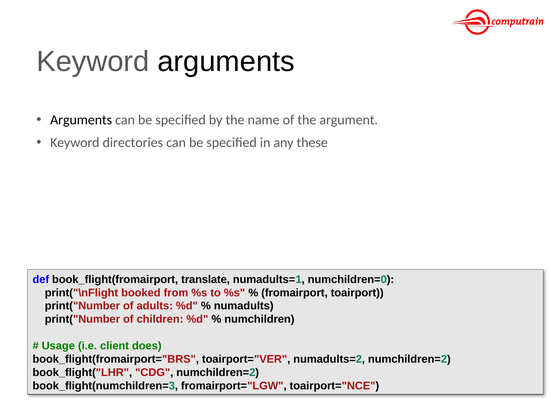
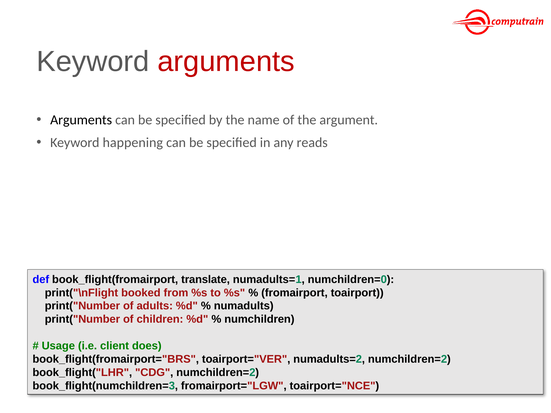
arguments colour: black -> red (226, 62)
directories: directories -> happening (133, 143)
these: these -> reads (312, 143)
